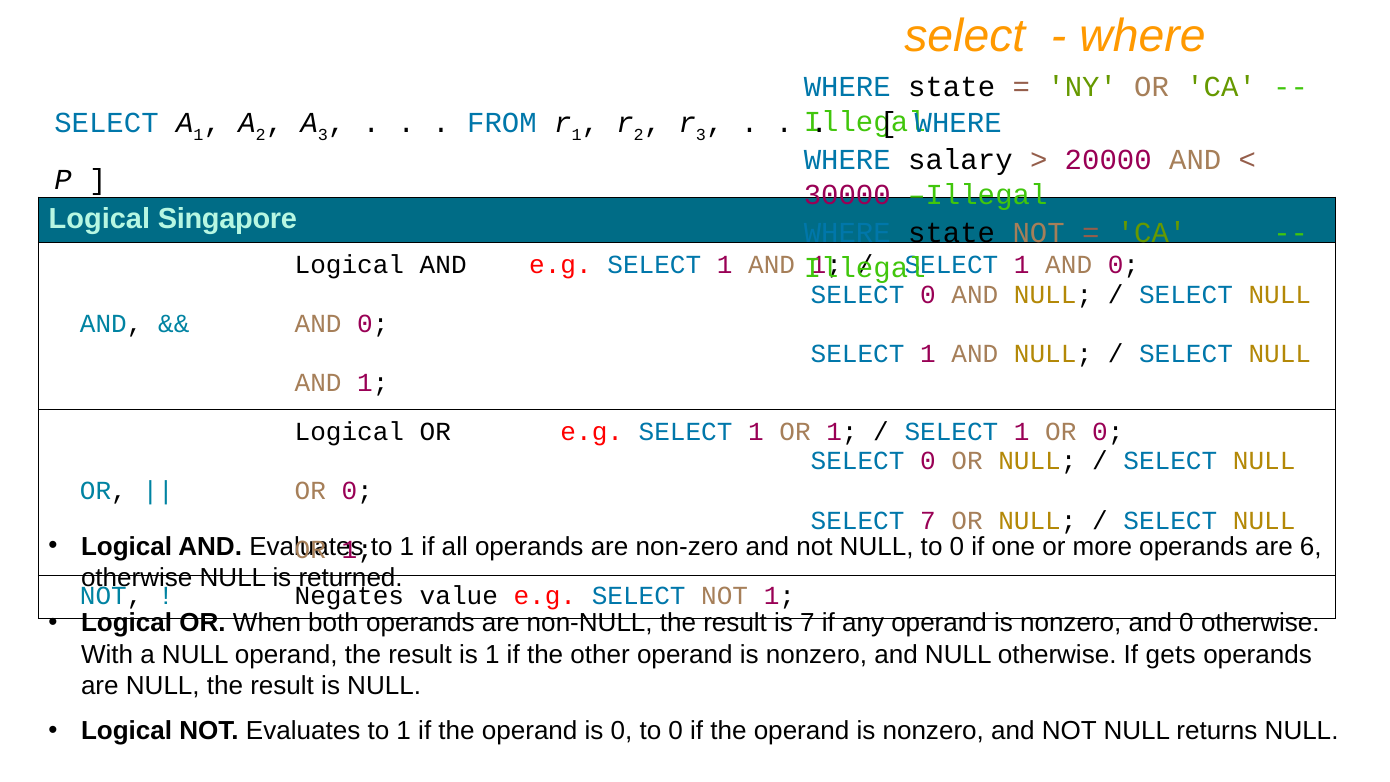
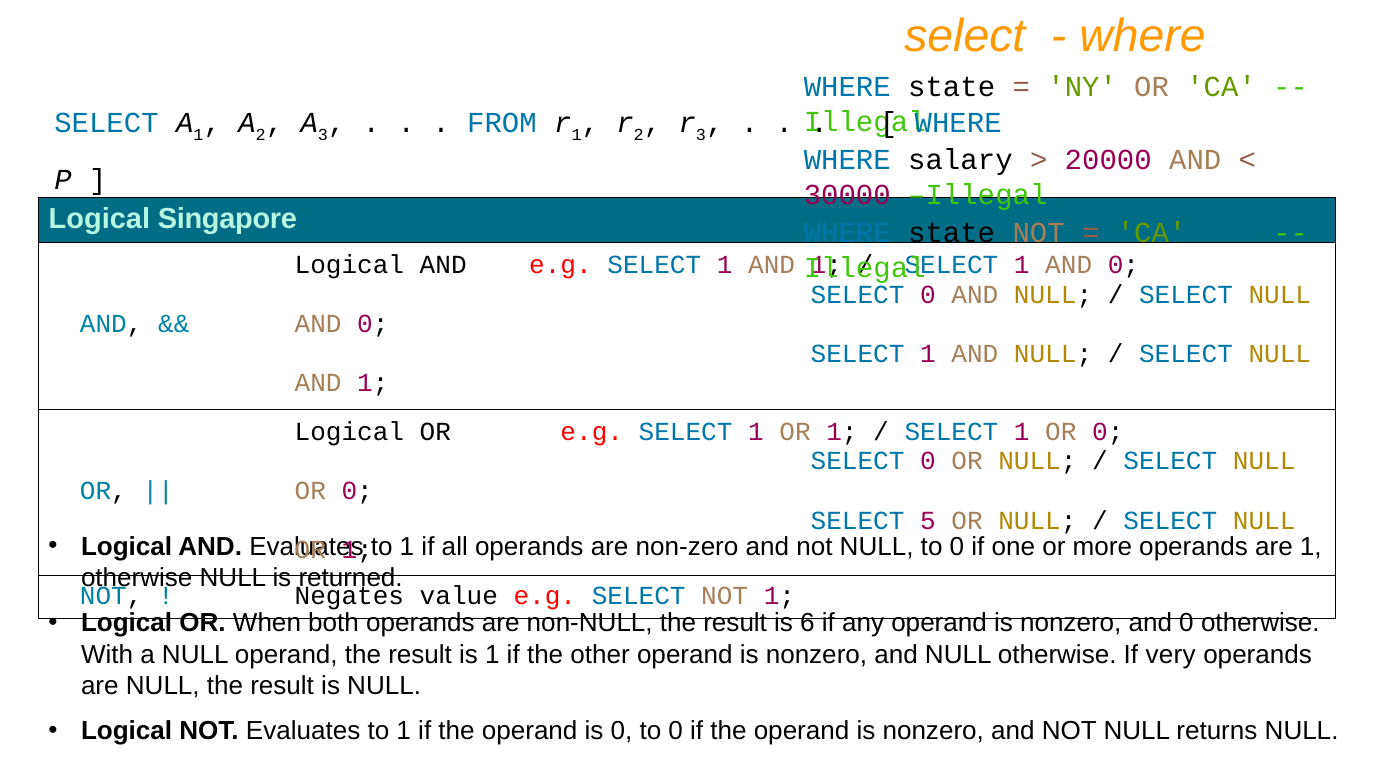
SELECT 7: 7 -> 5 (928, 520)
are 6: 6 -> 1 (1311, 547)
is 7: 7 -> 6 (807, 623)
gets: gets -> very (1171, 654)
